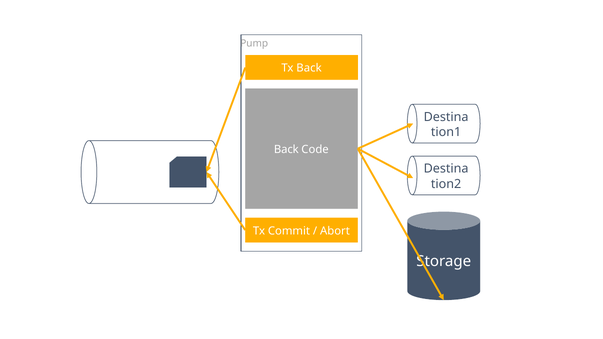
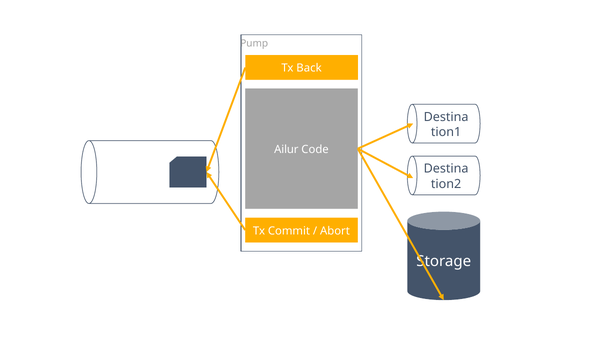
Back: Back -> Ailur (286, 150)
